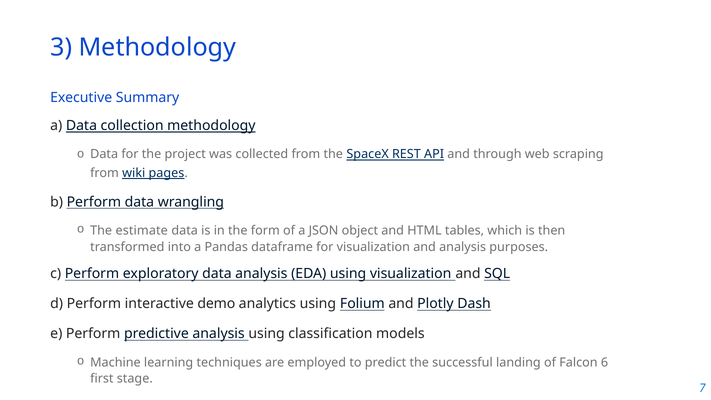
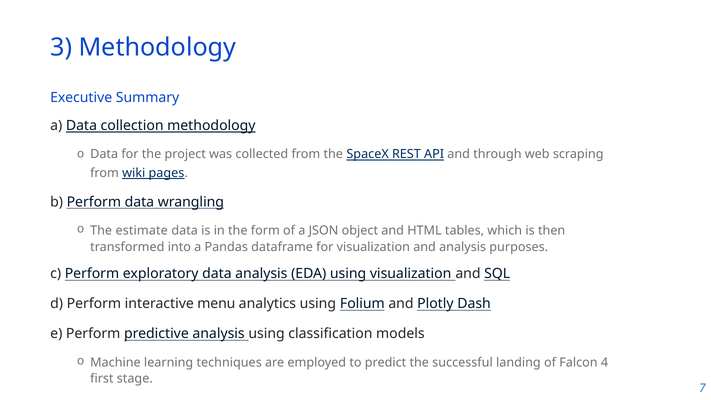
demo: demo -> menu (216, 304)
6: 6 -> 4 (605, 362)
